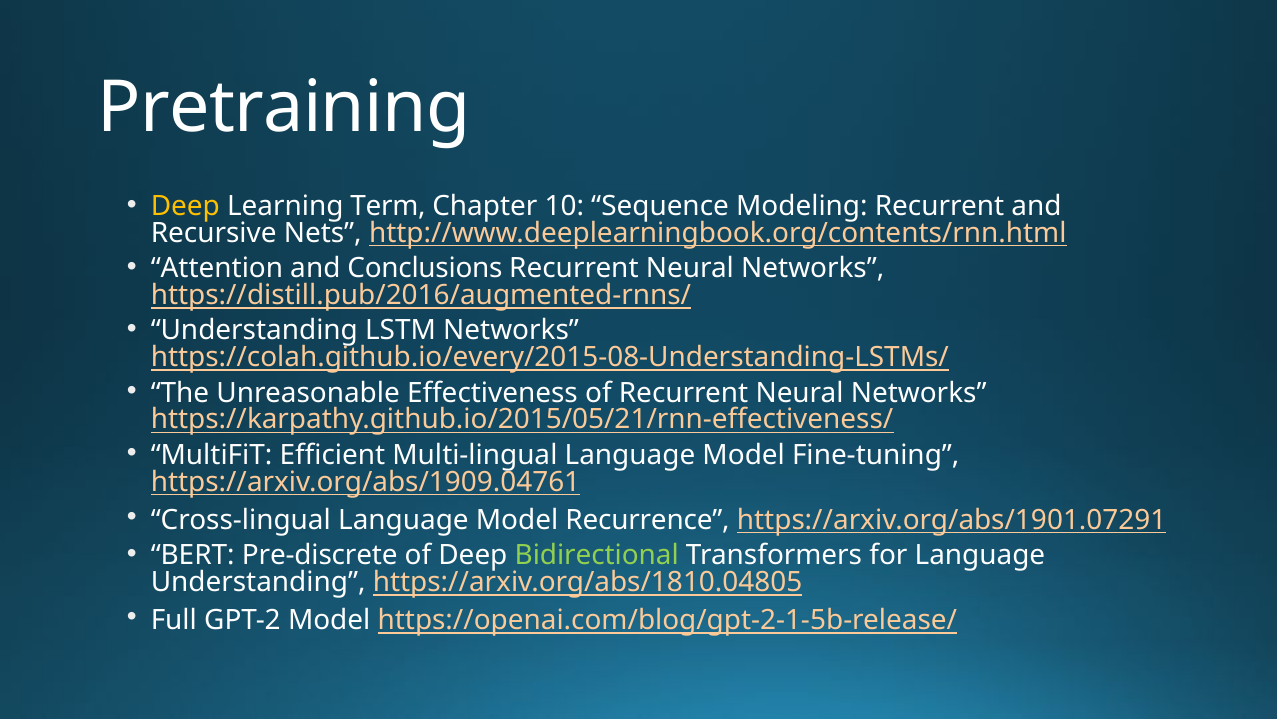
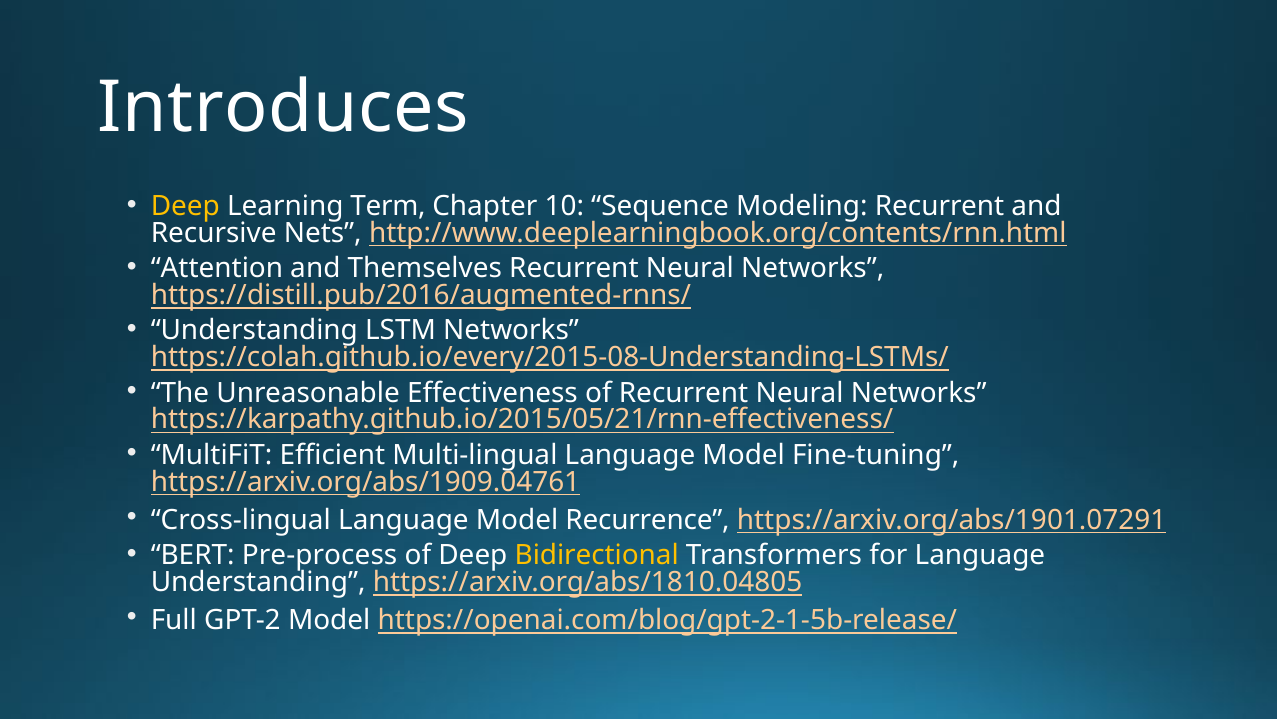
Pretraining: Pretraining -> Introduces (283, 107)
Conclusions: Conclusions -> Themselves (425, 268)
Pre-discrete: Pre-discrete -> Pre-process (320, 555)
Bidirectional colour: light green -> yellow (597, 555)
